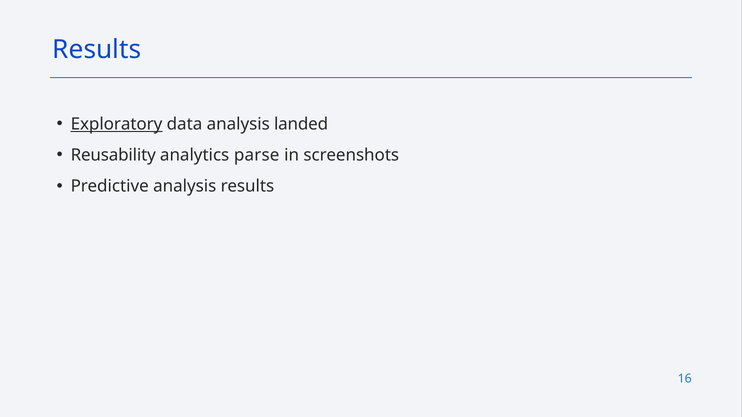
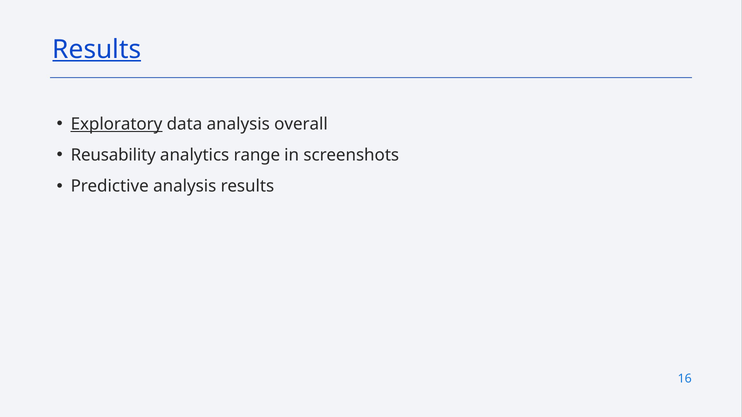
Results underline: none -> present (97, 50)
landed: landed -> overall (301, 124)
parse: parse -> range (257, 155)
